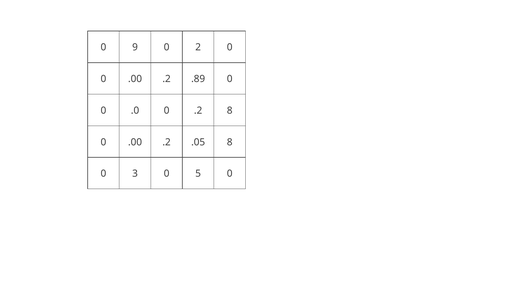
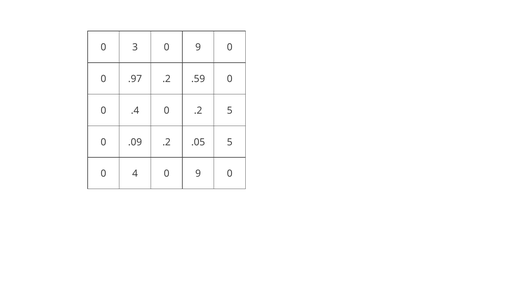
9: 9 -> 3 (135, 47)
2: 2 -> 9 (198, 47)
.00: .00 -> .97 (135, 79)
.89: .89 -> .59 (198, 79)
.0: .0 -> .4 (135, 110)
.2 8: 8 -> 5 (230, 110)
.00: .00 -> .09 (135, 142)
.05 8: 8 -> 5 (230, 142)
3: 3 -> 4 (135, 174)
5: 5 -> 9 (198, 174)
